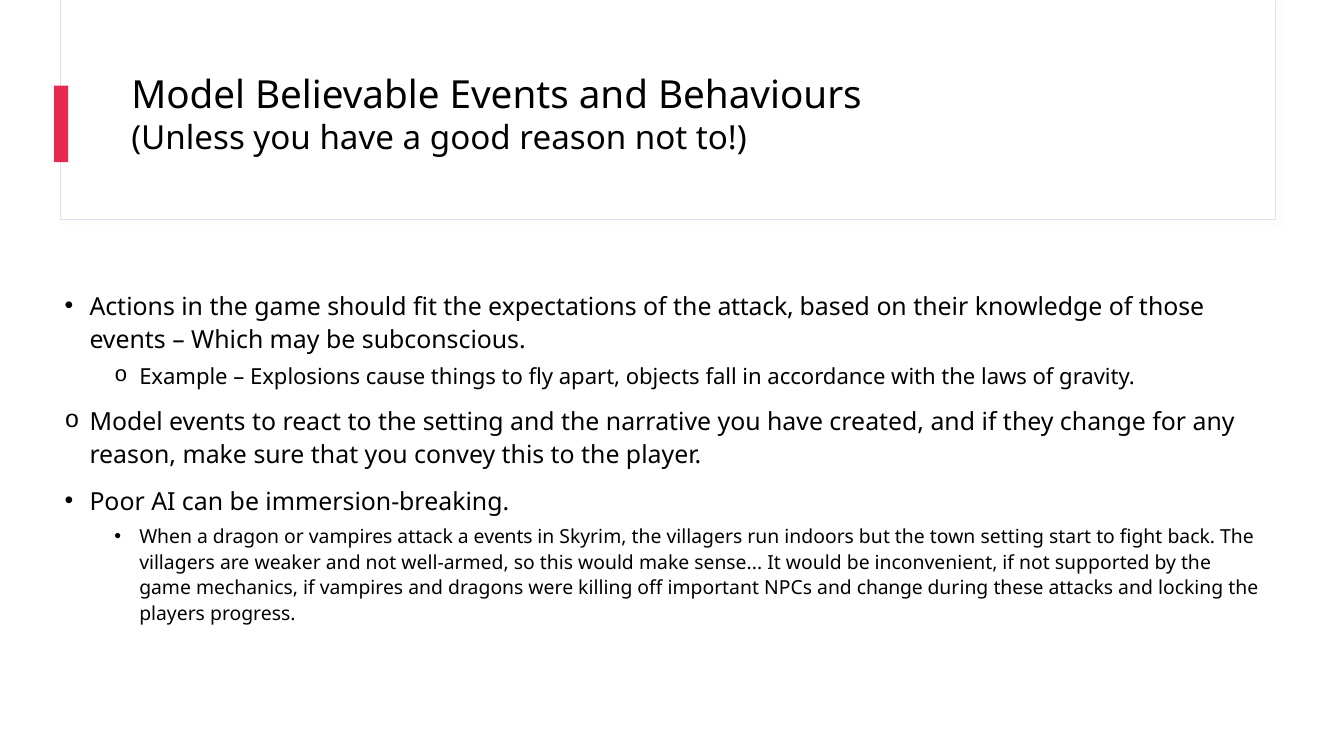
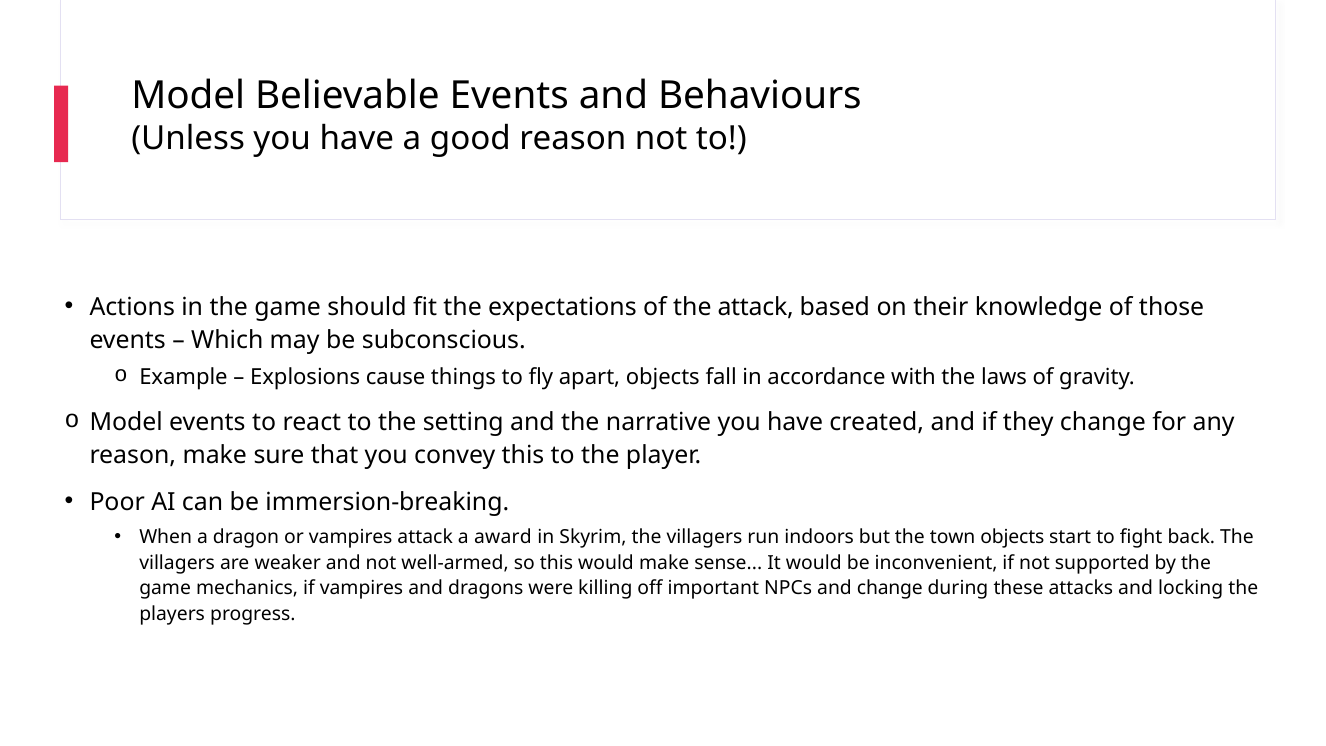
a events: events -> award (503, 537)
town setting: setting -> objects (1012, 537)
